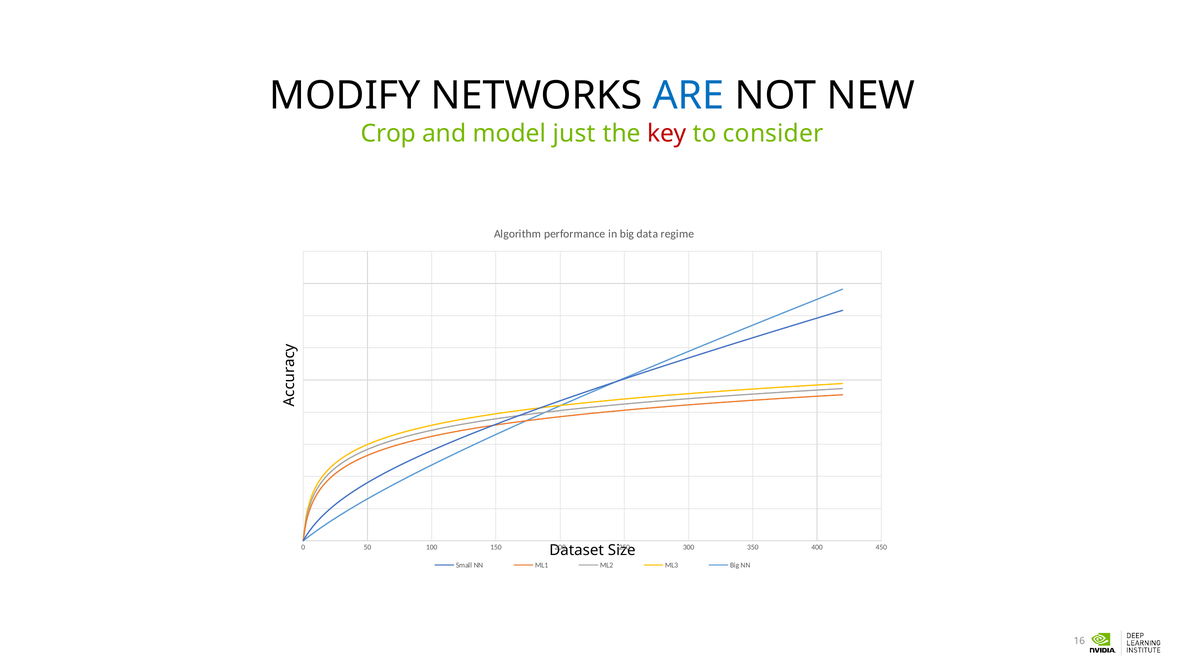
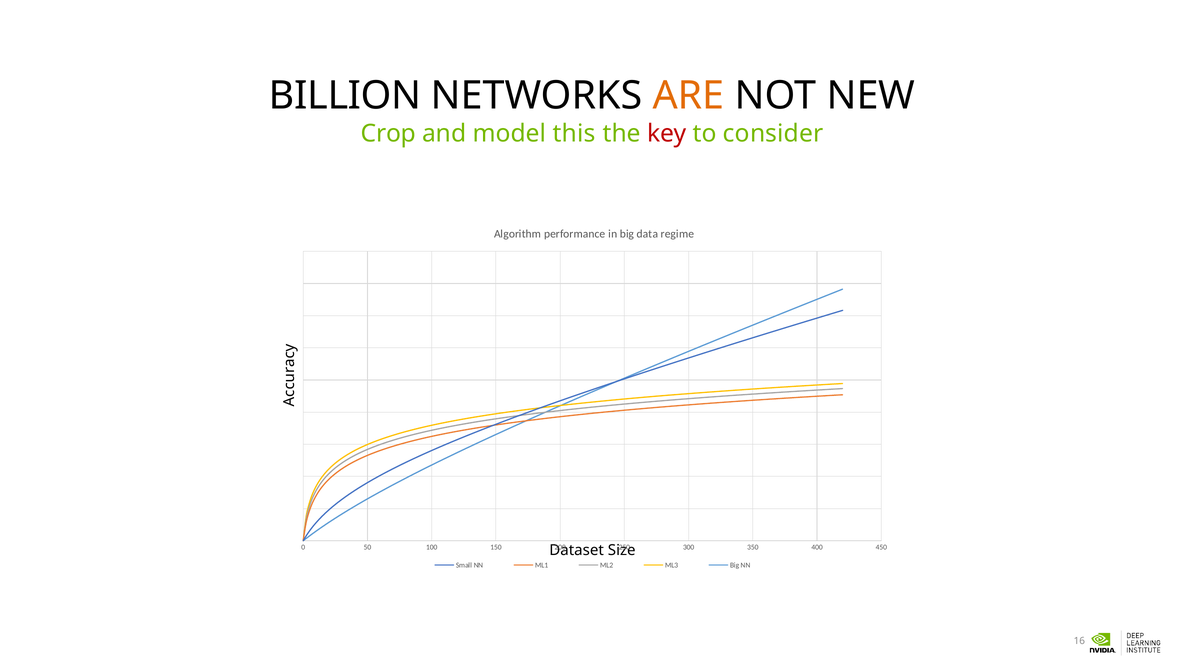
MODIFY: MODIFY -> BILLION (345, 96)
ARE colour: blue -> orange (689, 96)
just: just -> this (574, 134)
